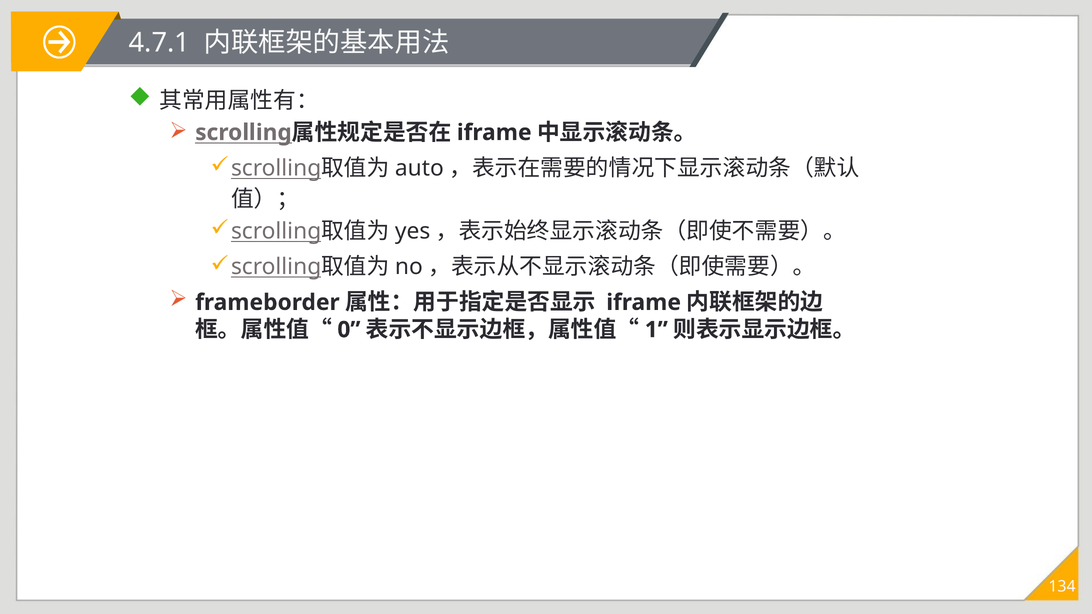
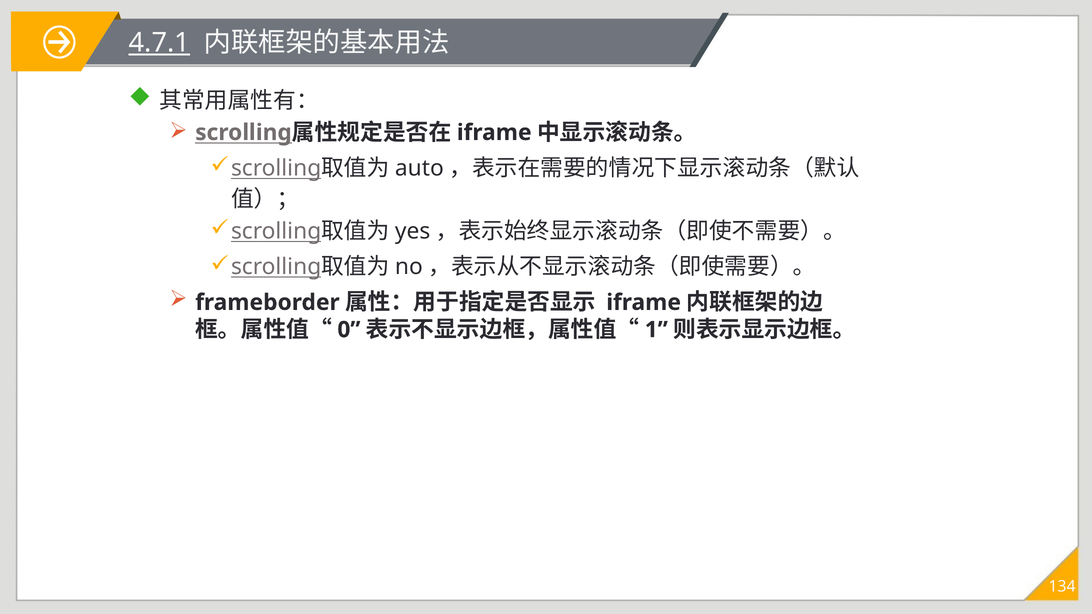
4.7.1 underline: none -> present (159, 43)
